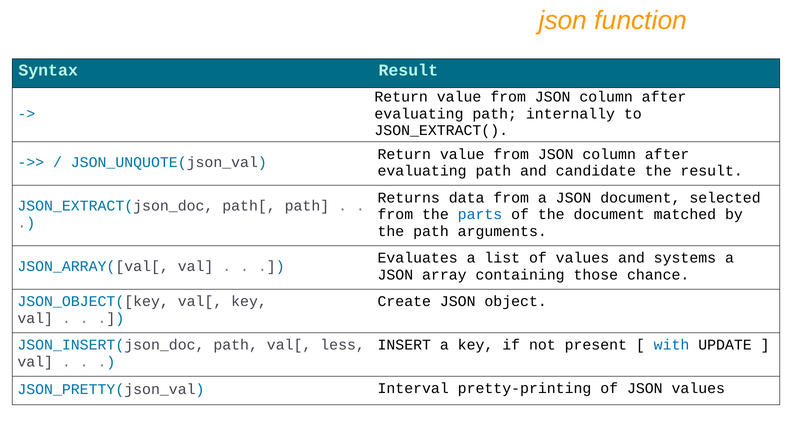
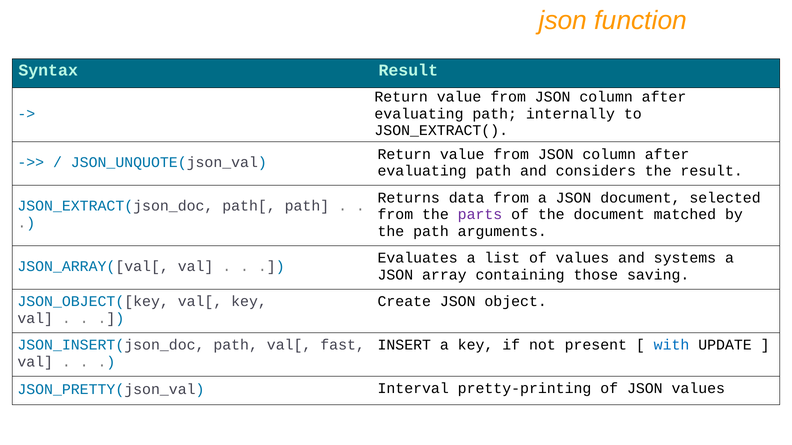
candidate: candidate -> considers (596, 171)
parts colour: blue -> purple (480, 215)
chance: chance -> saving (658, 275)
less: less -> fast (343, 345)
